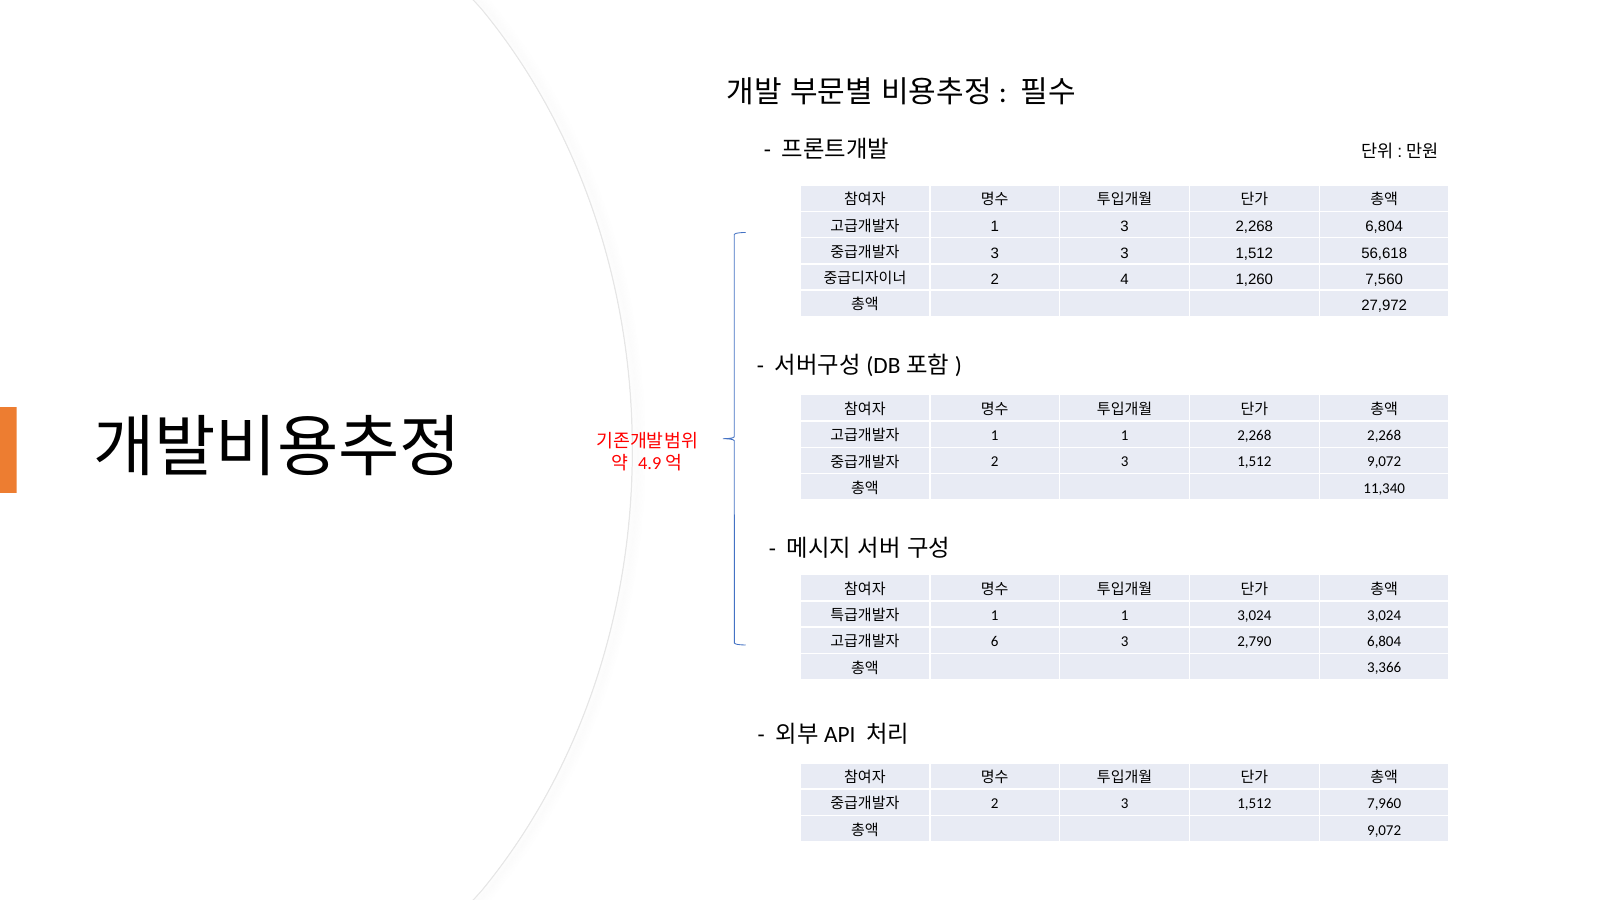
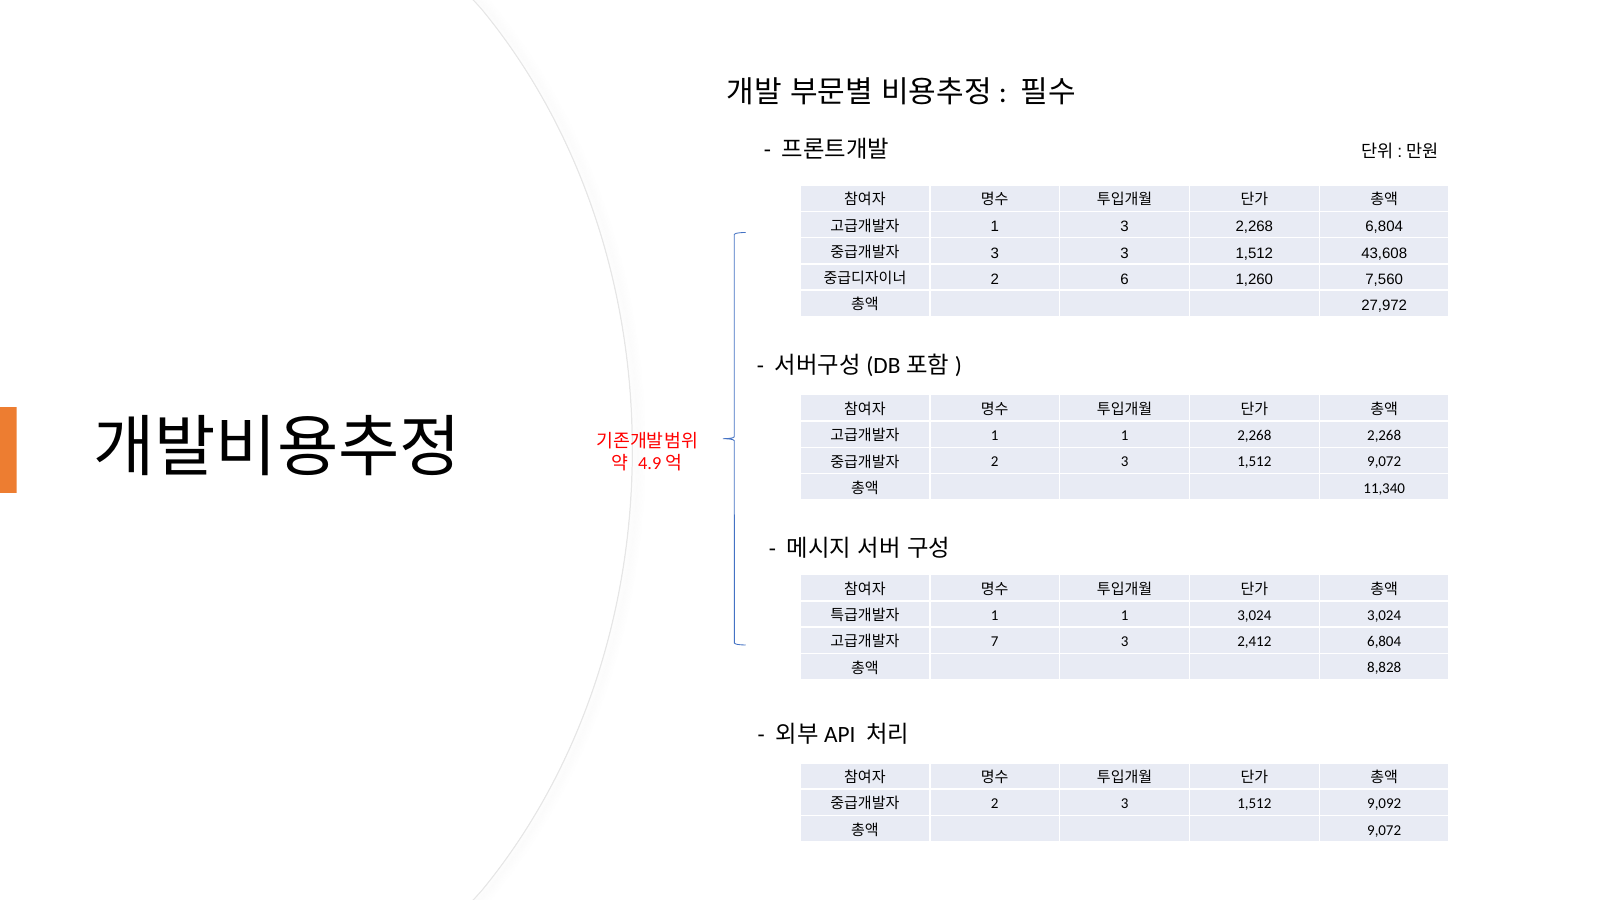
56,618: 56,618 -> 43,608 (1384, 253)
4: 4 -> 6 (1125, 279)
6: 6 -> 7 (995, 642)
2,790: 2,790 -> 2,412 (1254, 642)
3,366: 3,366 -> 8,828 (1384, 668)
7,960: 7,960 -> 9,092 (1384, 804)
